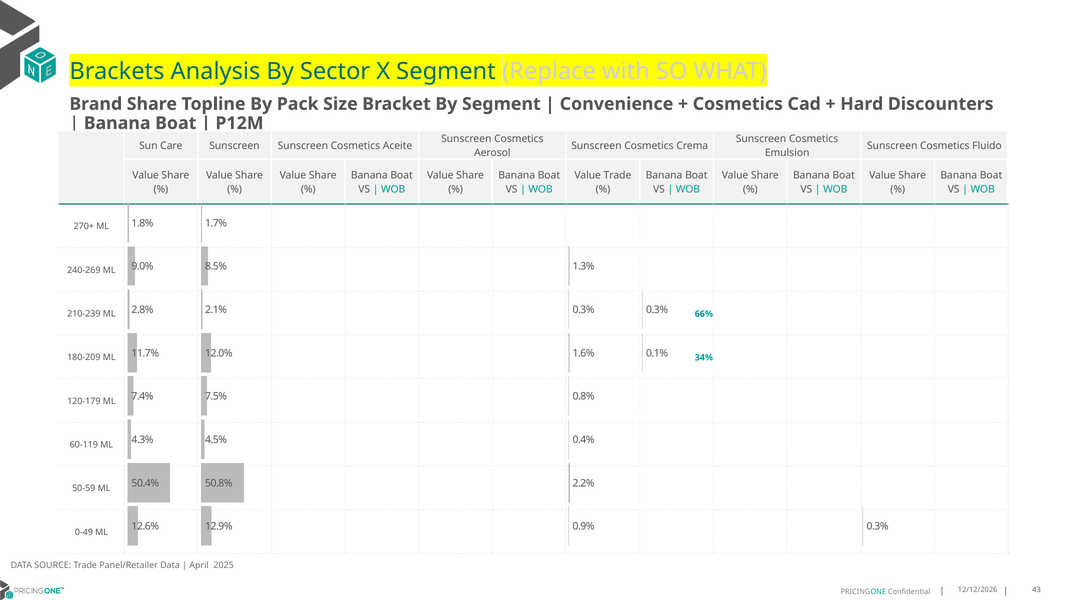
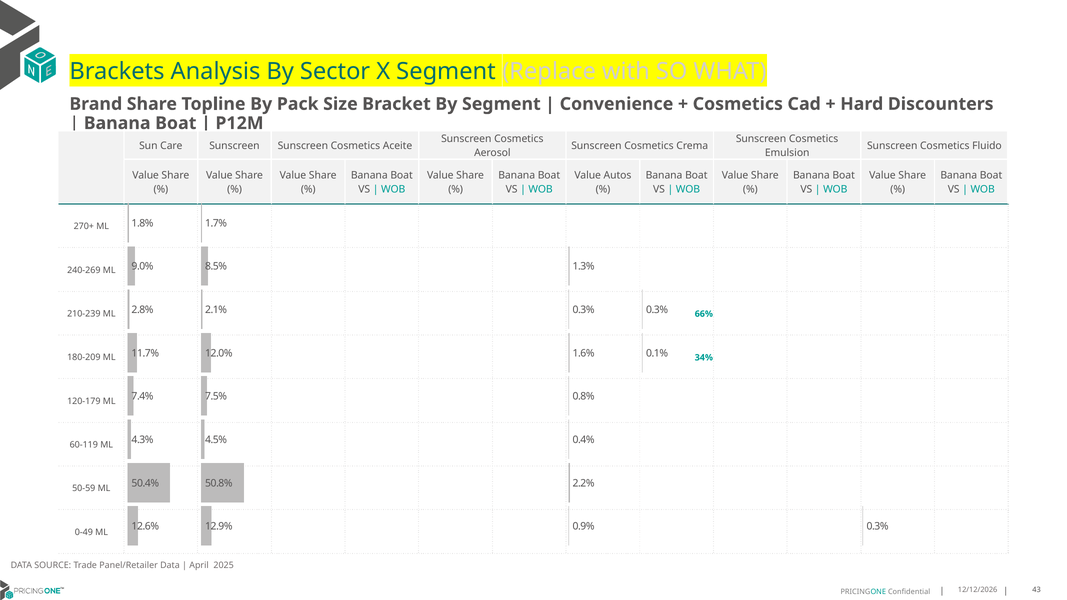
Value Trade: Trade -> Autos (617, 175)
